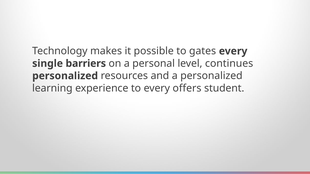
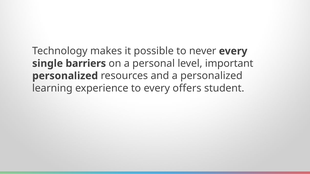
gates: gates -> never (203, 51)
continues: continues -> important (229, 64)
